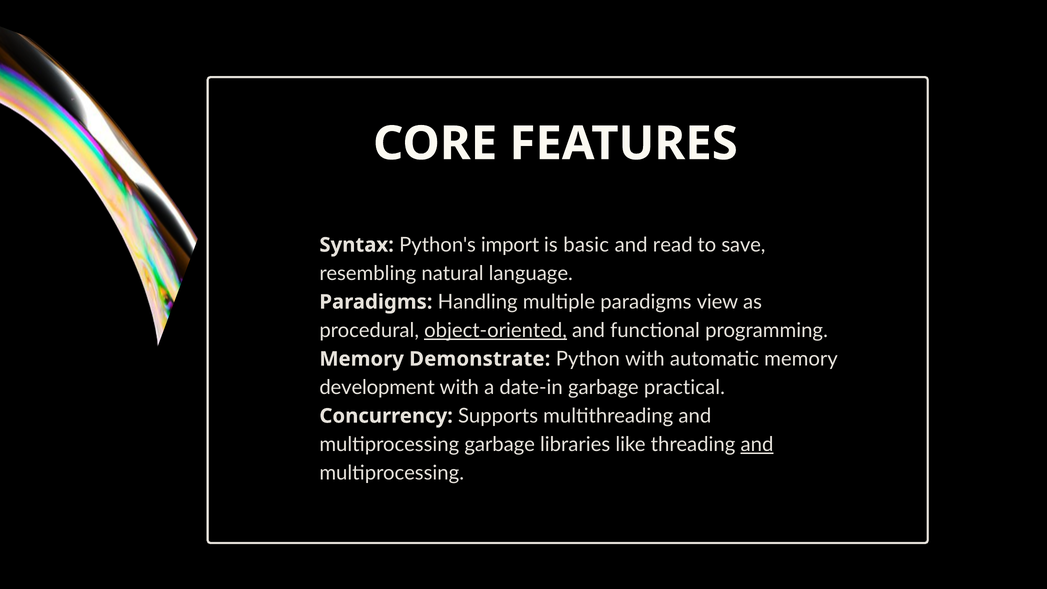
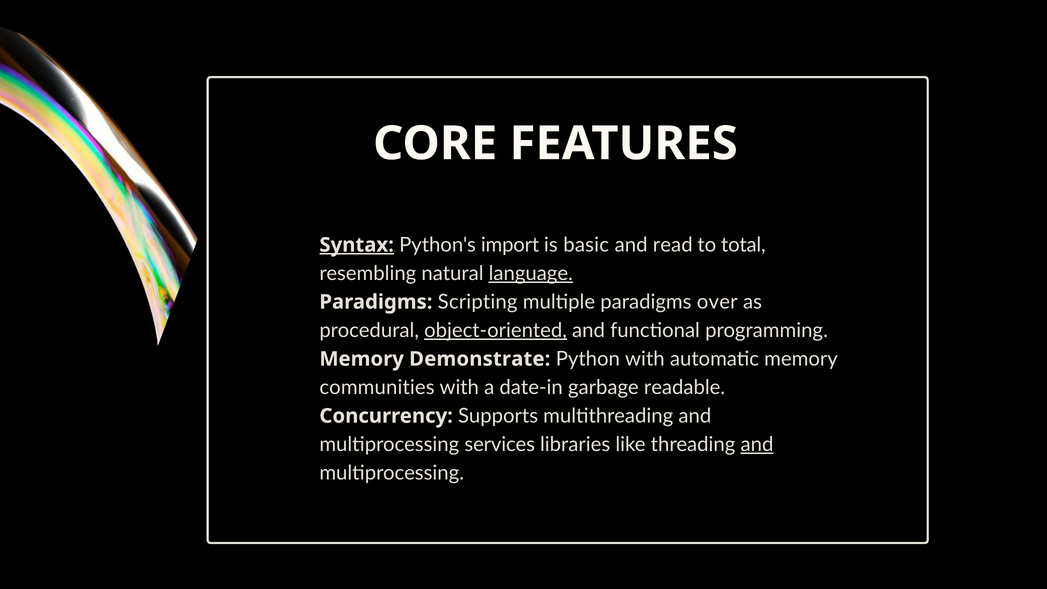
Syntax underline: none -> present (357, 245)
save: save -> total (743, 245)
language underline: none -> present (531, 273)
Handling: Handling -> Scripting (478, 302)
view: view -> over (717, 302)
development: development -> communities (377, 387)
practical: practical -> readable (685, 387)
multiprocessing garbage: garbage -> services (500, 444)
